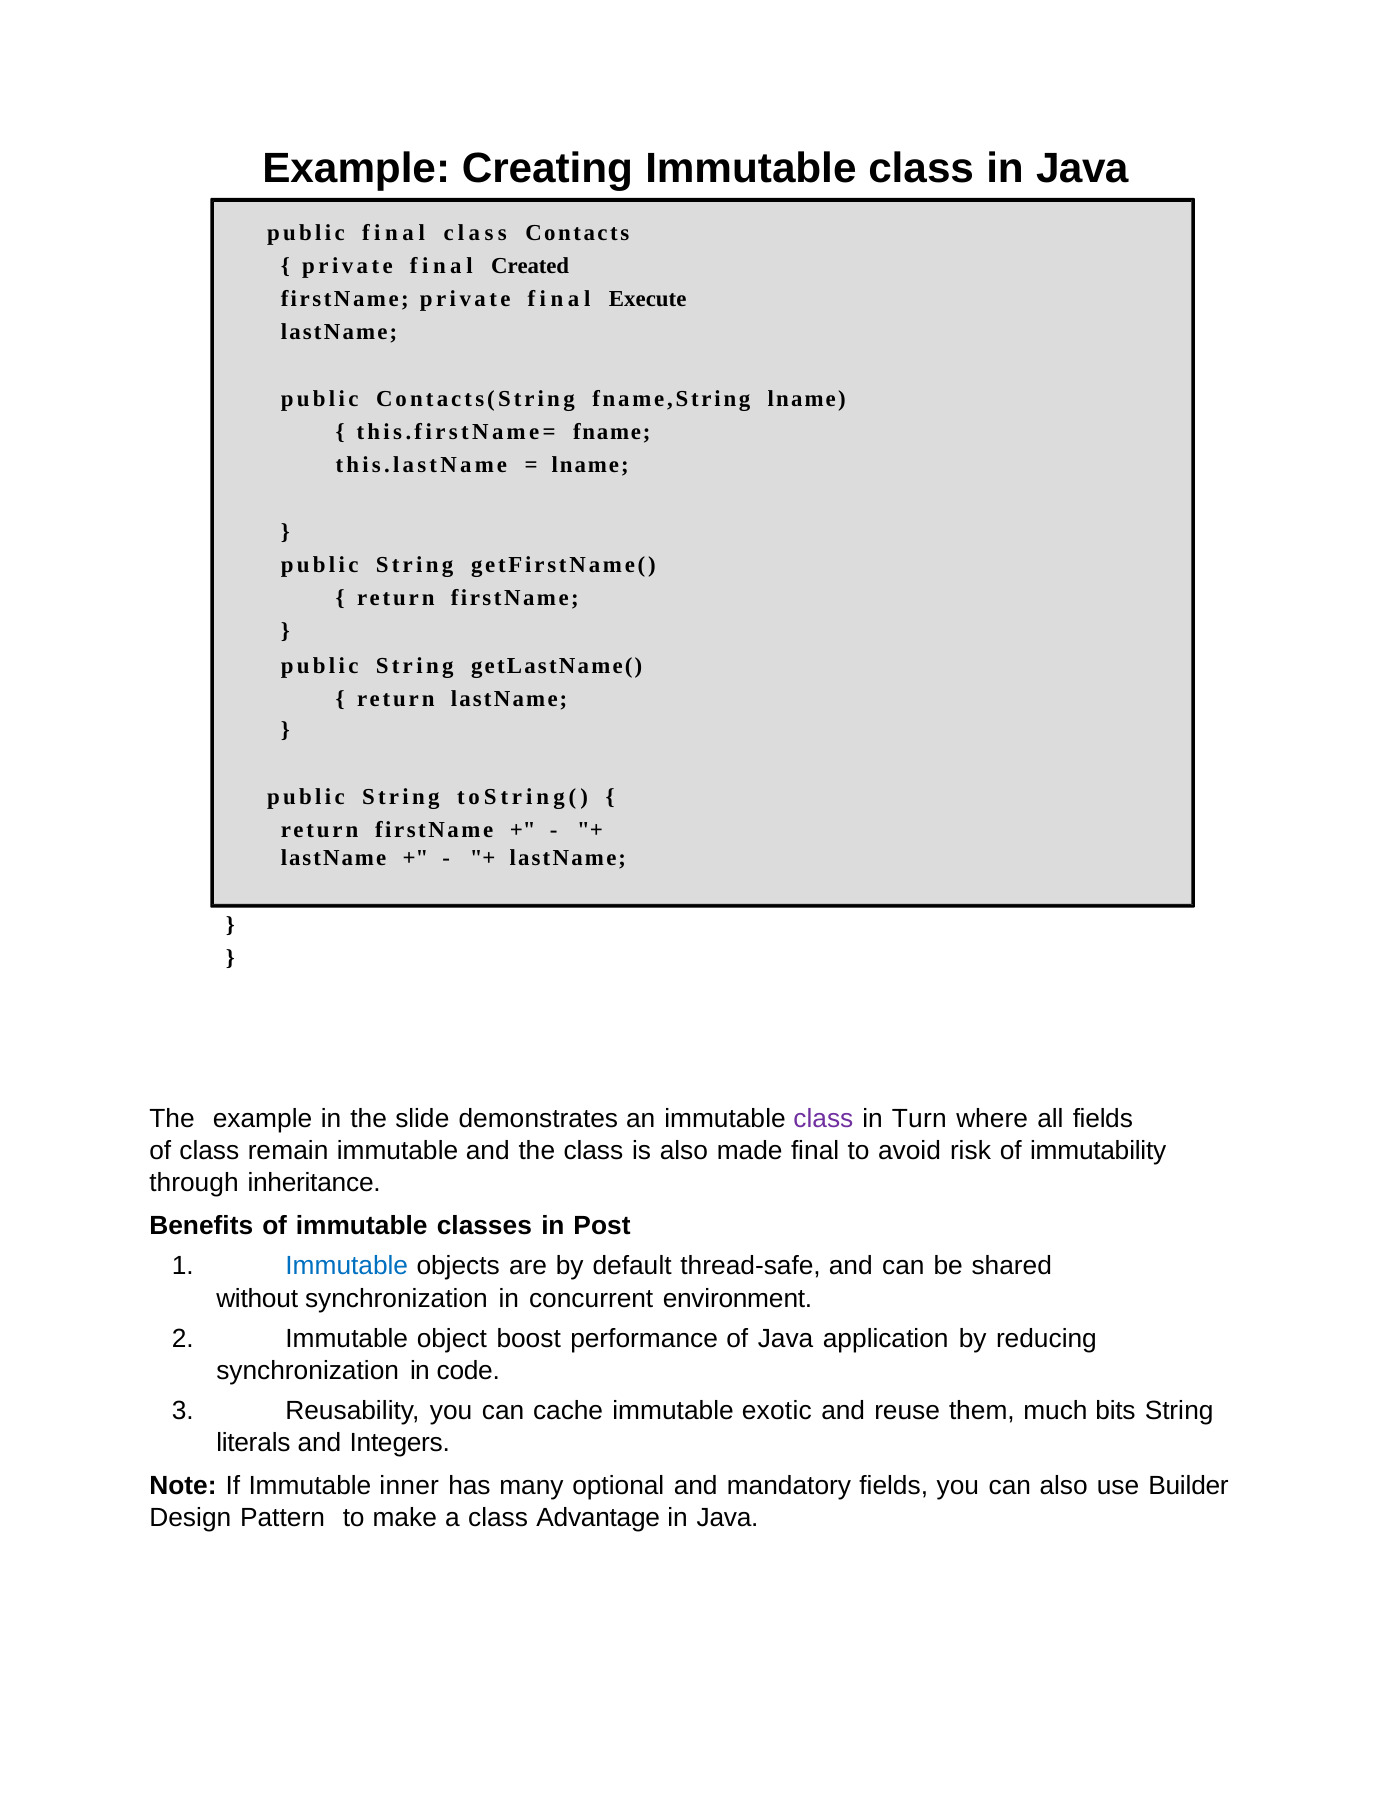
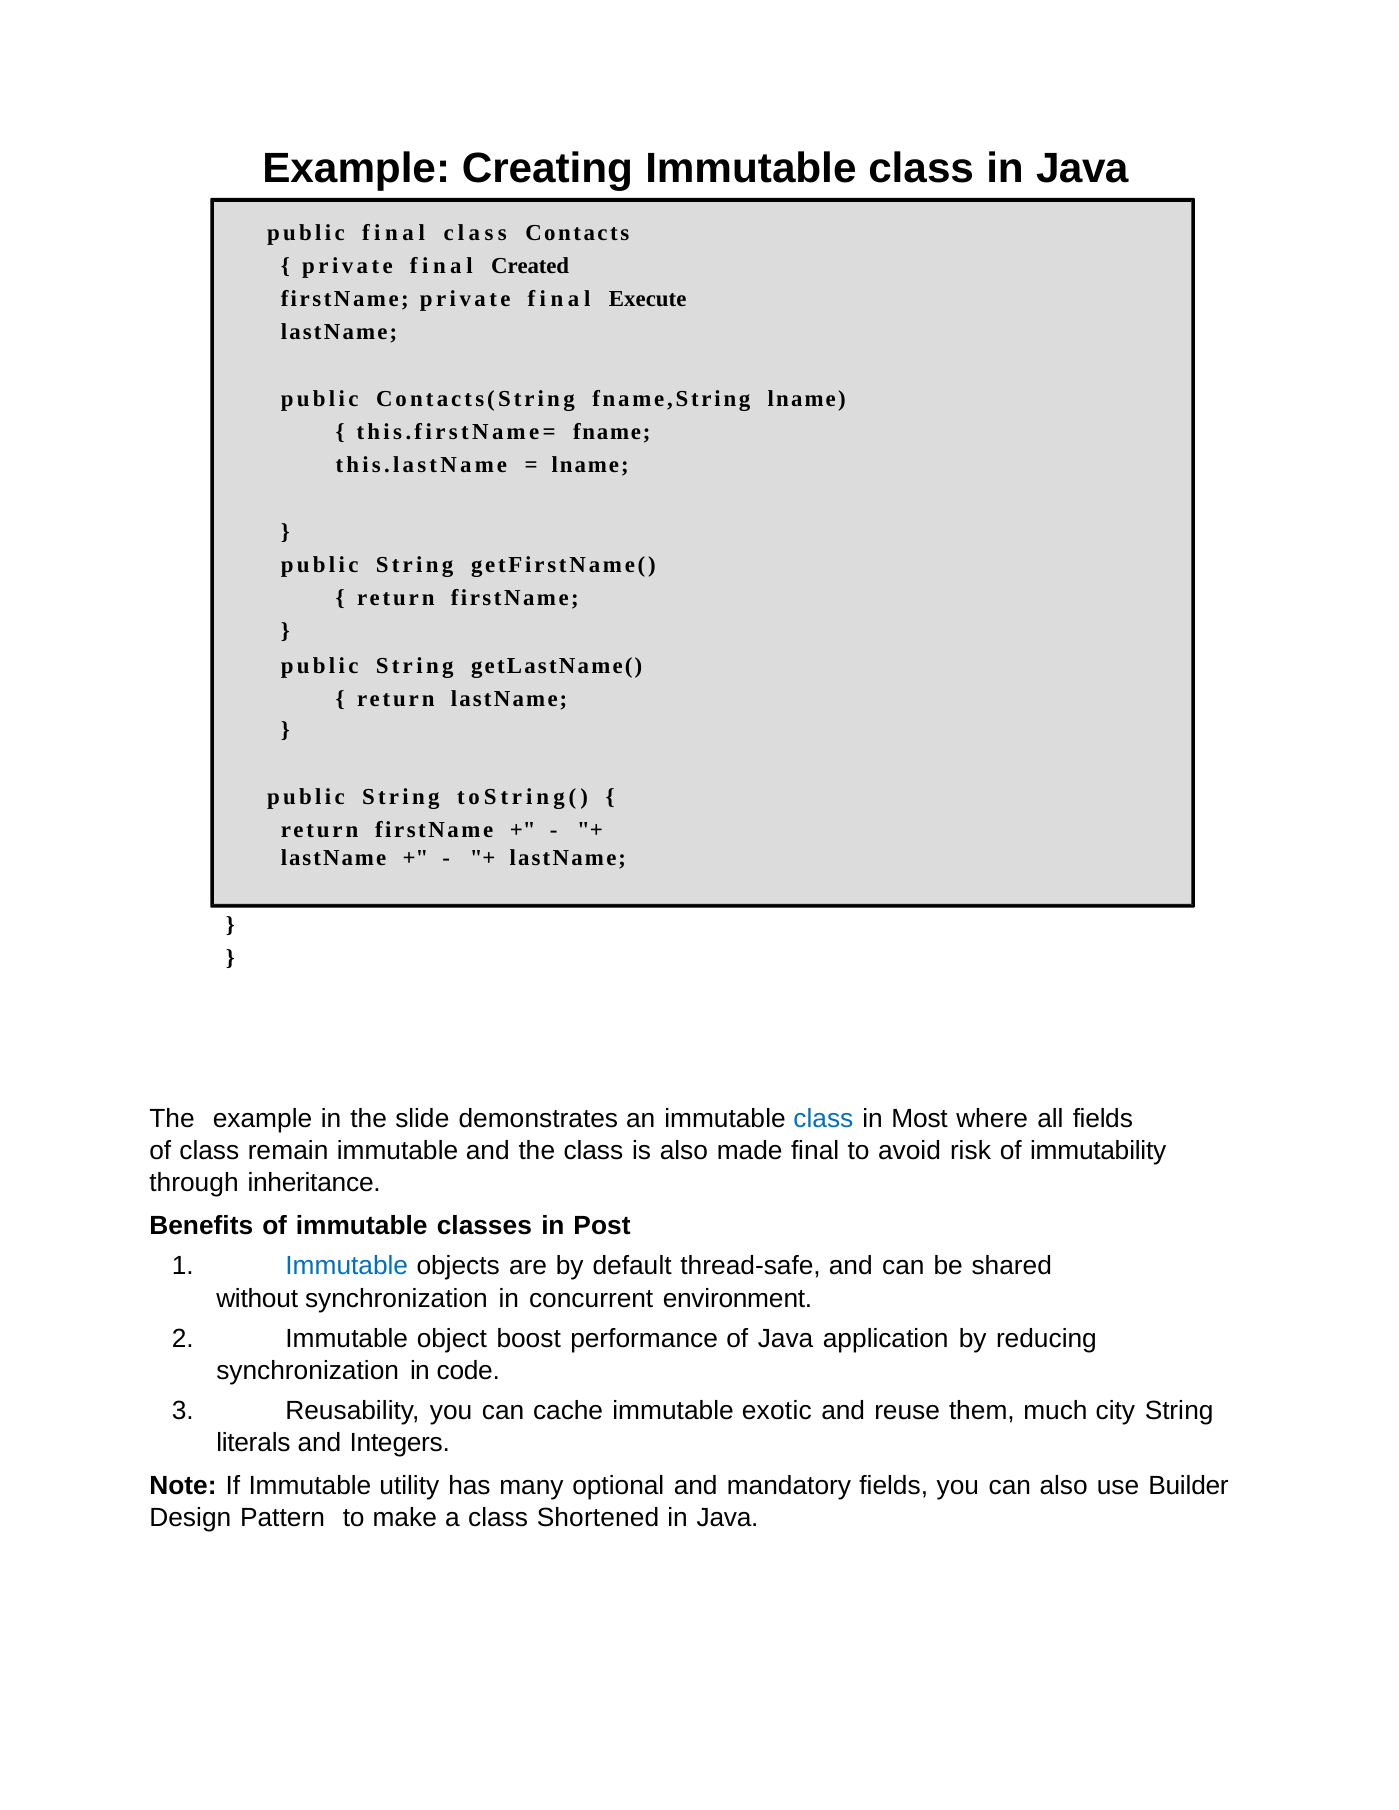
class colour: purple -> blue (823, 1119)
Turn: Turn -> Most (920, 1119)
bits: bits -> city (1115, 1411)
inner: inner -> utility (409, 1486)
Advantage: Advantage -> Shortened (598, 1519)
